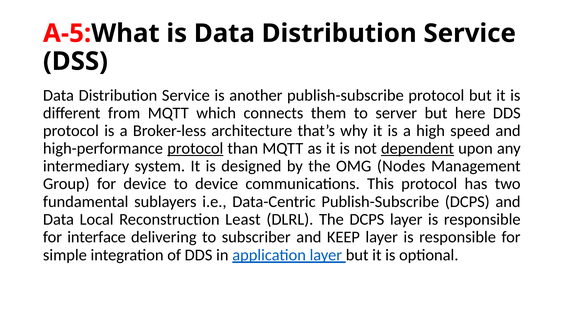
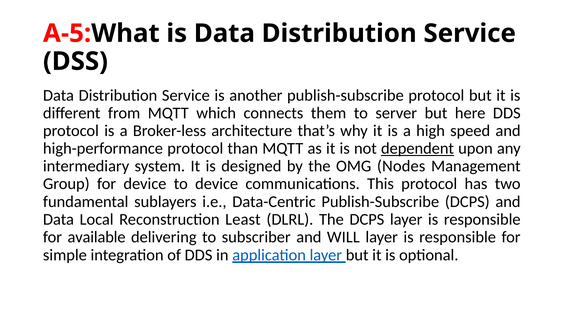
protocol underline: present -> none (195, 149)
interface: interface -> available (97, 237)
KEEP: KEEP -> WILL (343, 237)
